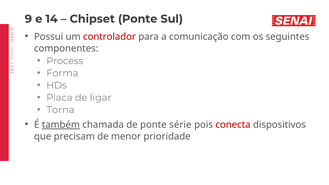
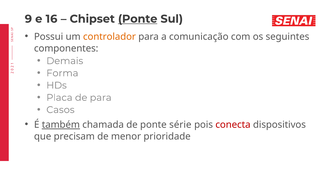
14: 14 -> 16 (51, 19)
Ponte underline: none -> present (138, 19)
controlador colour: red -> orange (109, 37)
Process: Process -> Demais (65, 61)
de ligar: ligar -> para (101, 98)
Torna: Torna -> Casos (60, 110)
